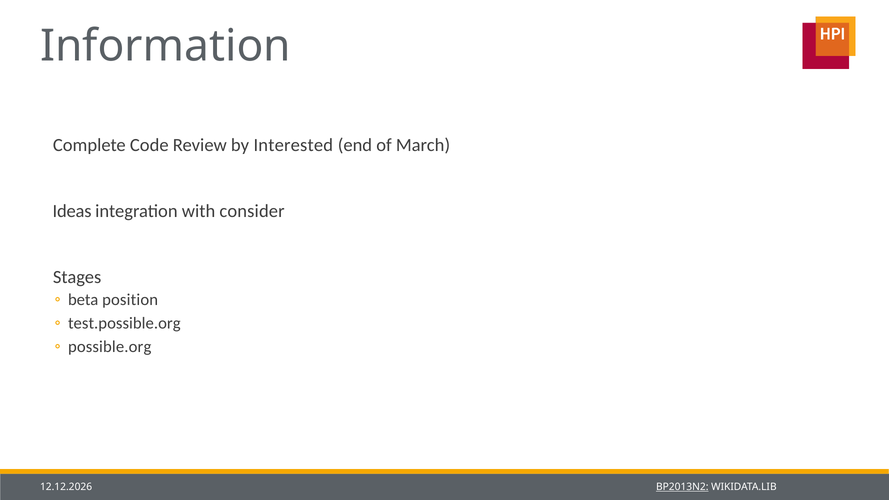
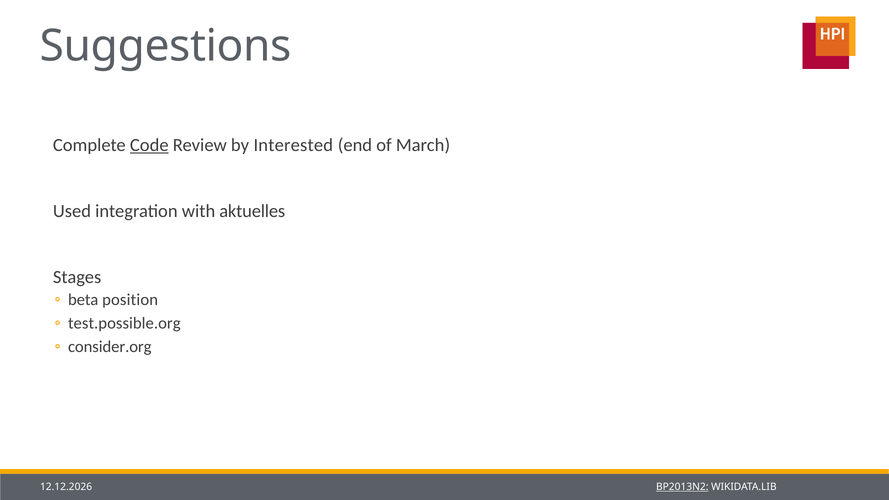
Information: Information -> Suggestions (166, 46)
Code underline: none -> present (149, 145)
Ideas: Ideas -> Used (72, 211)
consider: consider -> aktuelles (252, 211)
possible.org: possible.org -> consider.org (110, 347)
